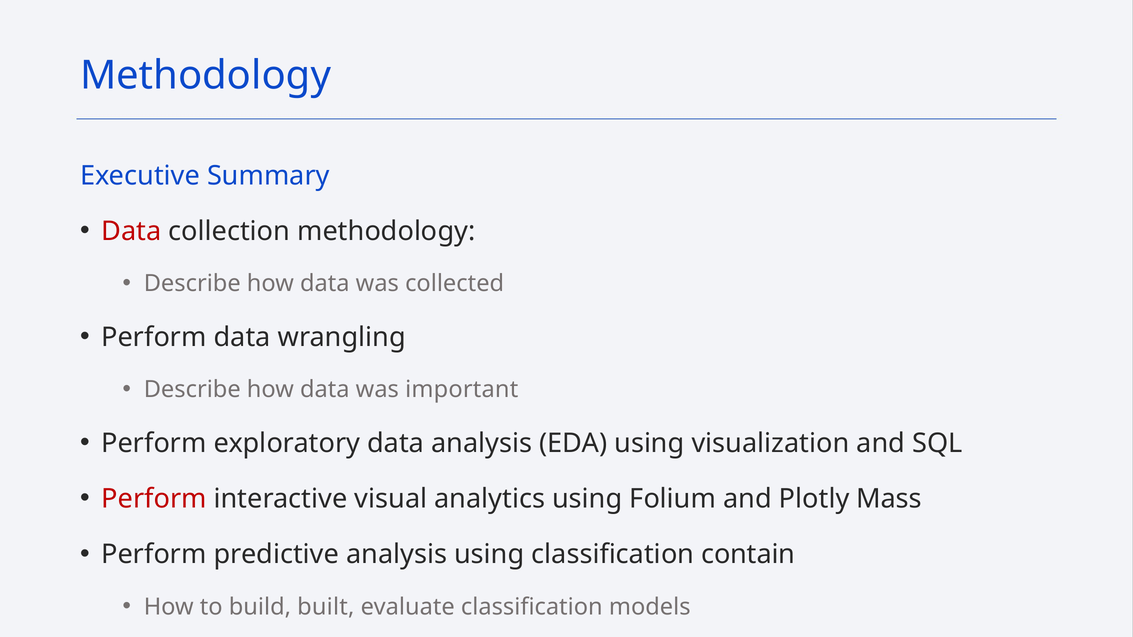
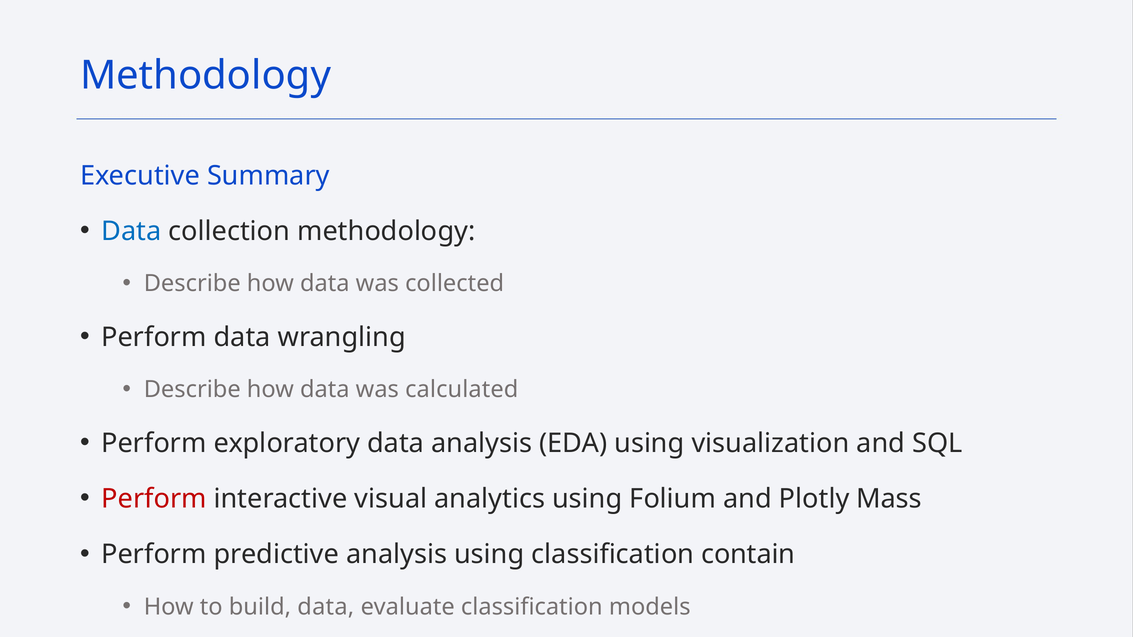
Data colour: red -> blue (131, 231)
important: important -> calculated (462, 390)
build built: built -> data (326, 607)
